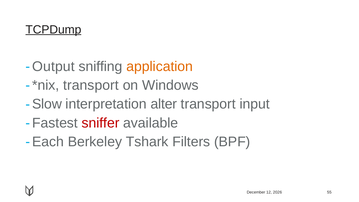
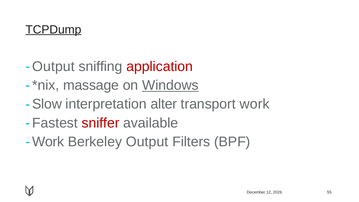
application colour: orange -> red (160, 67)
transport: transport -> massage (91, 85)
Windows underline: none -> present (170, 85)
transport input: input -> work (255, 104)
Each: Each -> Work (48, 142)
Berkeley Tshark: Tshark -> Output (147, 142)
